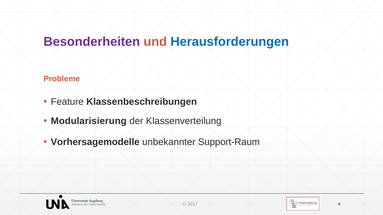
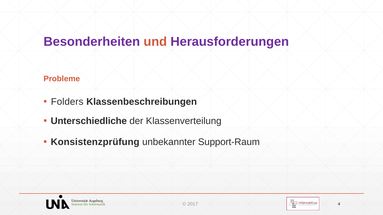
Herausforderungen colour: blue -> purple (230, 42)
Feature: Feature -> Folders (67, 102)
Modularisierung: Modularisierung -> Unterschiedliche (89, 121)
Vorhersagemodelle: Vorhersagemodelle -> Konsistenzprüfung (95, 142)
